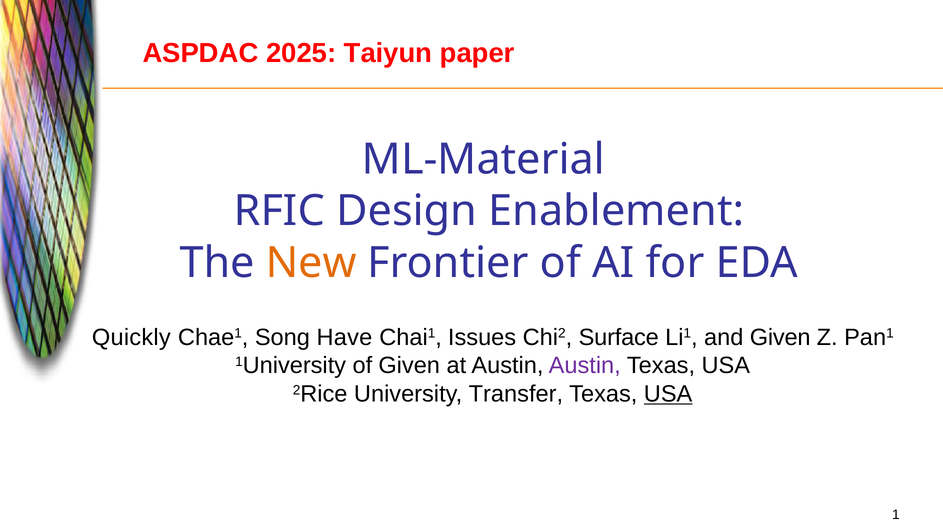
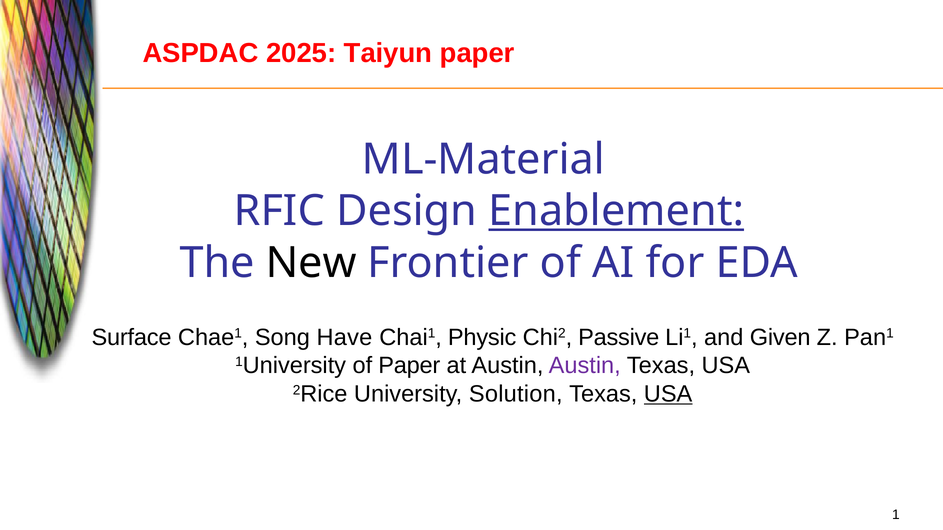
Enablement underline: none -> present (616, 211)
New colour: orange -> black (311, 263)
Quickly: Quickly -> Surface (132, 338)
Issues: Issues -> Physic (482, 338)
Surface: Surface -> Passive (619, 338)
of Given: Given -> Paper (409, 366)
Transfer: Transfer -> Solution (516, 394)
